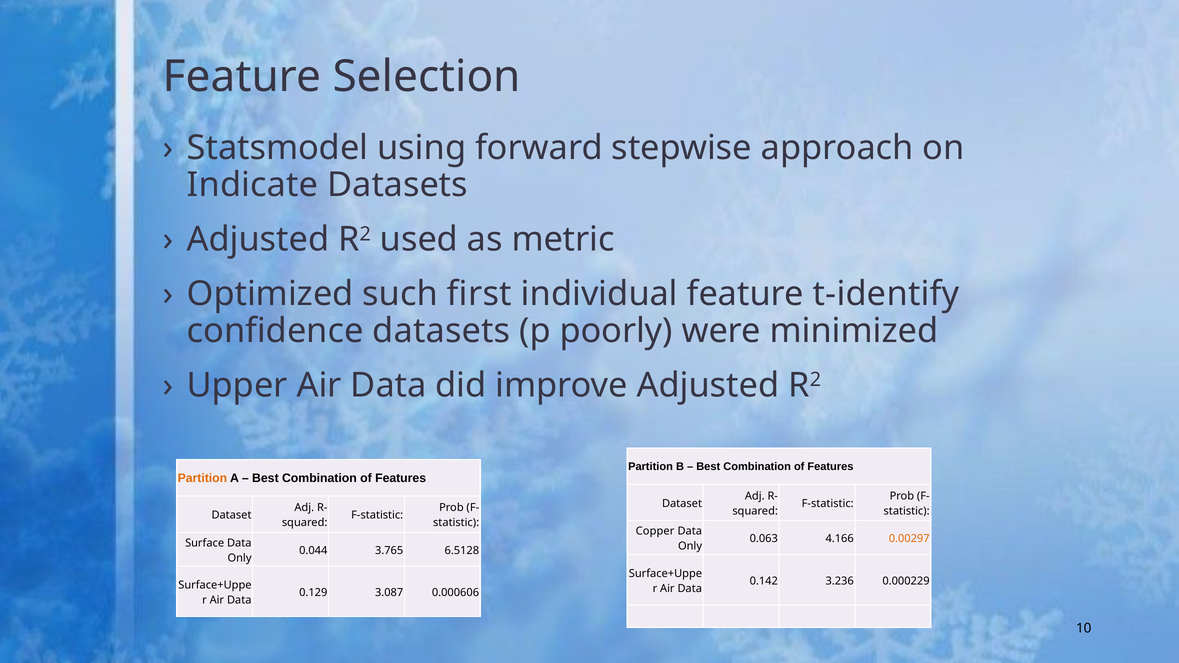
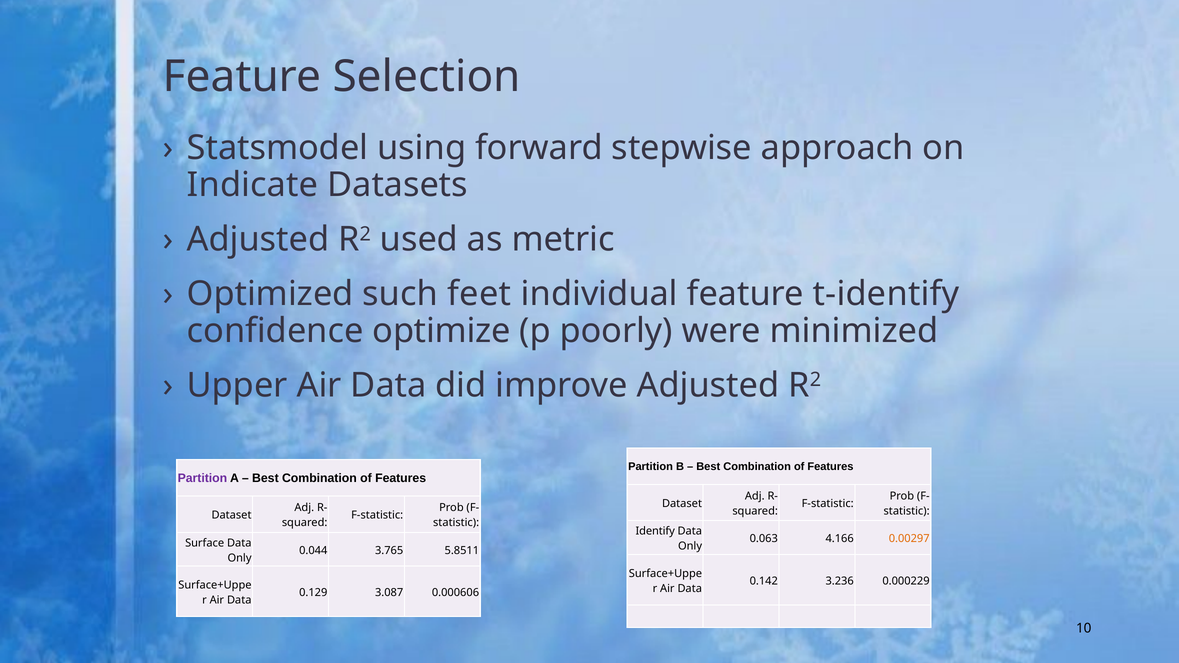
first: first -> feet (479, 294)
confidence datasets: datasets -> optimize (442, 331)
Partition colour: orange -> purple (202, 479)
Copper: Copper -> Identify (655, 532)
6.5128: 6.5128 -> 5.8511 (462, 551)
